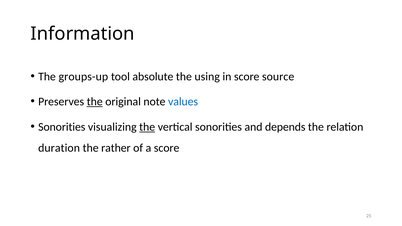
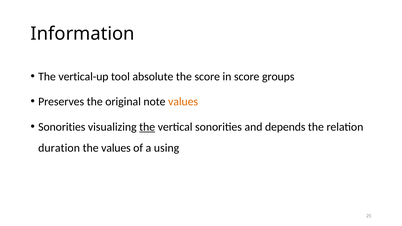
groups-up: groups-up -> vertical-up (83, 77)
the using: using -> score (207, 77)
source: source -> groups (278, 77)
the underline: present -> none (95, 102)
values colour: blue -> orange (183, 102)
the rather: rather -> values (116, 148)
a score: score -> using (167, 148)
